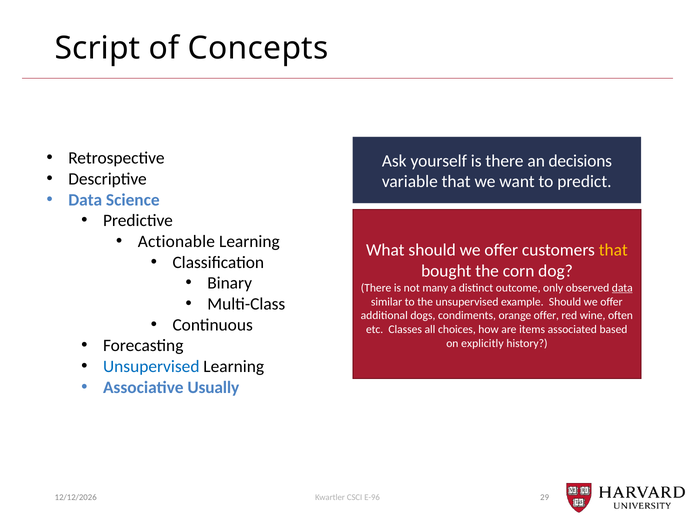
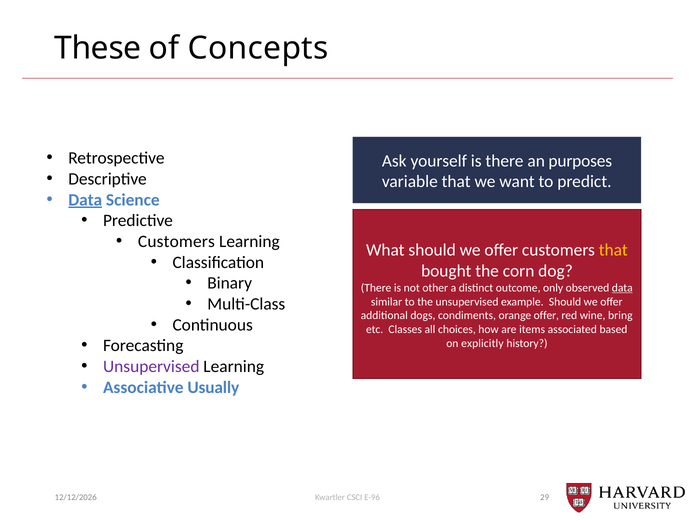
Script: Script -> These (98, 48)
decisions: decisions -> purposes (580, 161)
Data underline: none -> present (85, 200)
Actionable: Actionable -> Customers (176, 242)
many: many -> other (435, 288)
often: often -> bring (620, 316)
Unsupervised colour: blue -> purple (151, 367)
